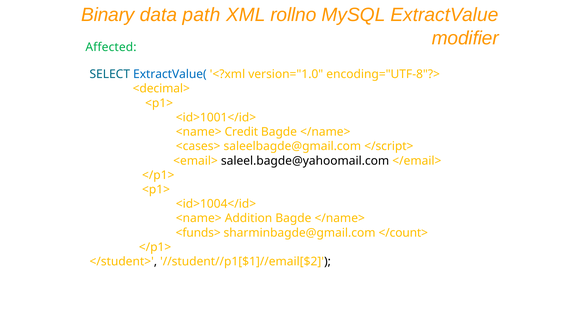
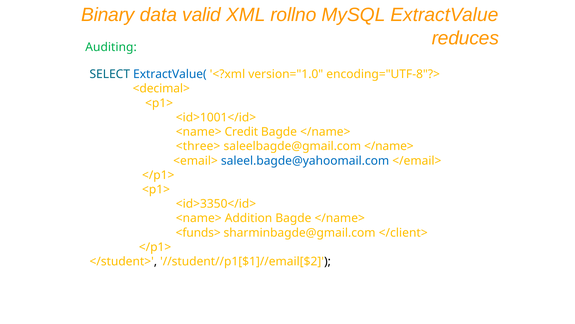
path: path -> valid (202, 15)
modifier: modifier -> reduces (465, 38)
Affected: Affected -> Auditing (111, 47)
<cases>: <cases> -> <three> (198, 146)
saleelbagde@gmail.com </script>: </script> -> </name> (389, 146)
saleel.bagde@yahoomail.com colour: black -> blue (305, 160)
<id>1004</id>: <id>1004</id> -> <id>3350</id> (216, 204)
</count>: </count> -> </client> (403, 232)
